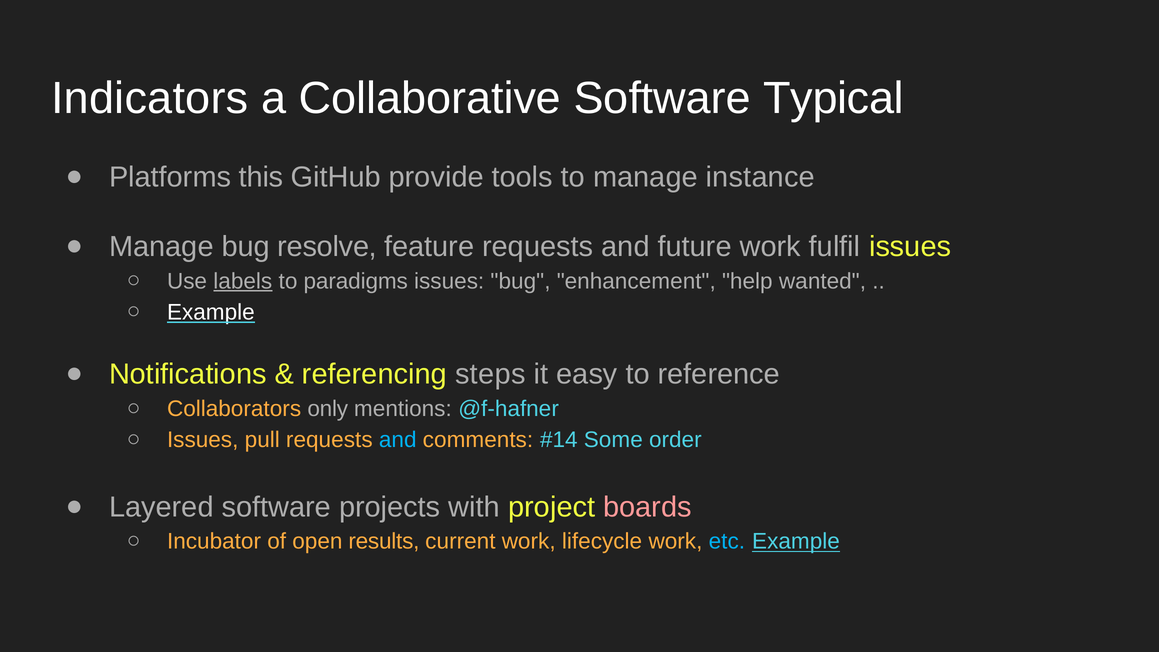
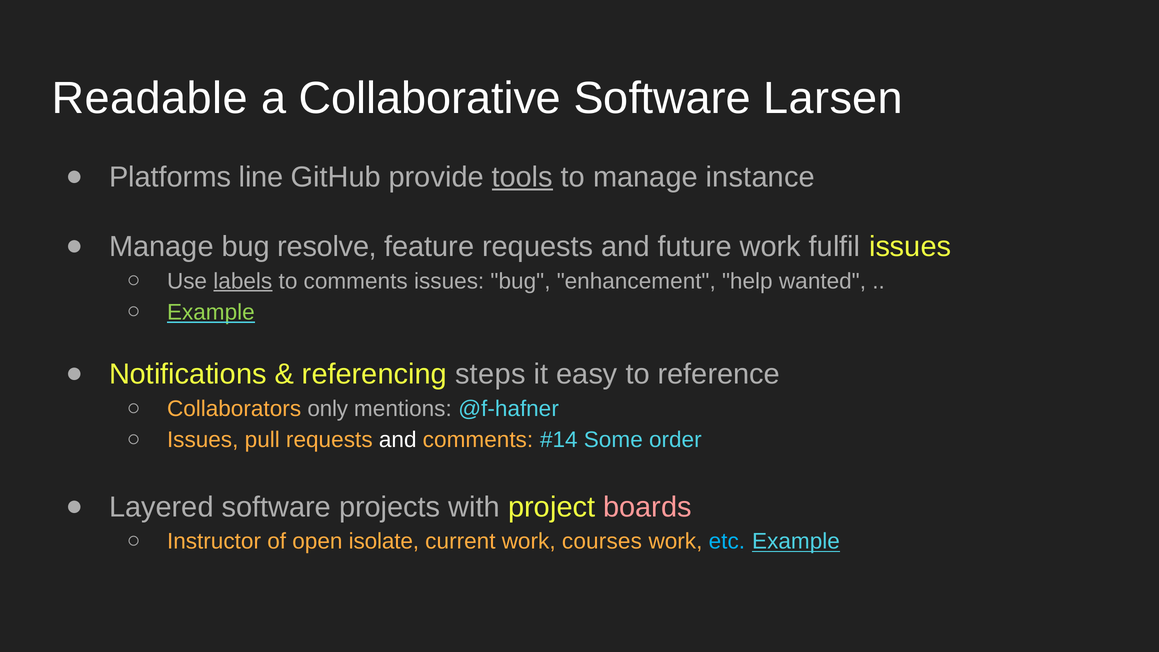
Indicators: Indicators -> Readable (150, 98)
Typical: Typical -> Larsen (833, 98)
this: this -> line (261, 177)
tools underline: none -> present (522, 177)
to paradigms: paradigms -> comments (356, 281)
Example colour: white -> light green (211, 312)
and colour: light blue -> white (398, 440)
Incubator: Incubator -> Instructor (214, 541)
results: results -> isolate (384, 541)
lifecycle: lifecycle -> courses (602, 541)
